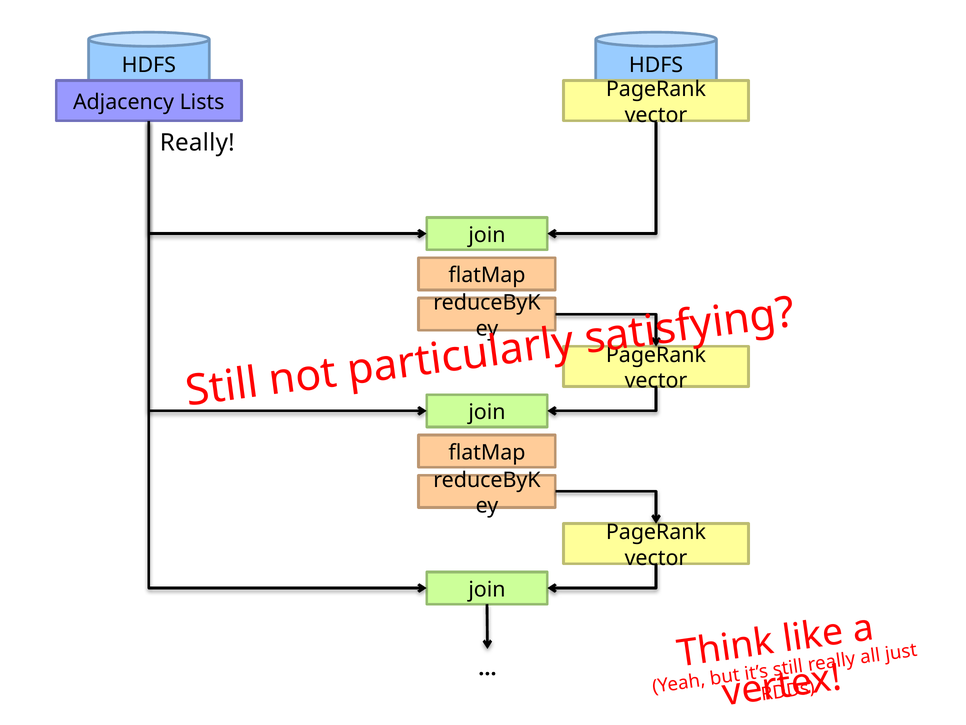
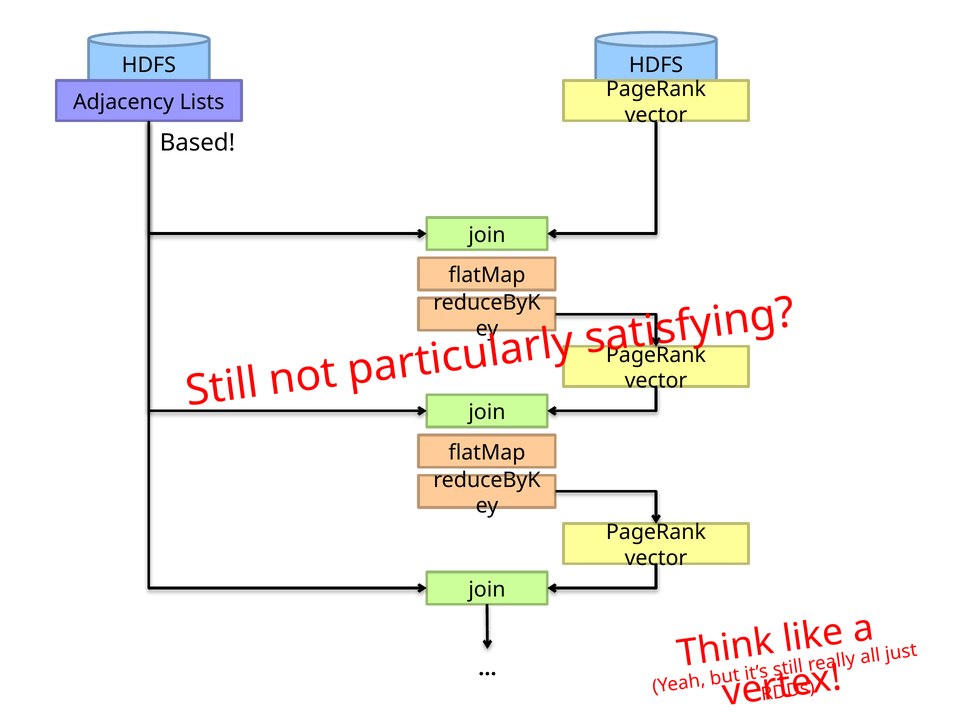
Really: Really -> Based (197, 143)
